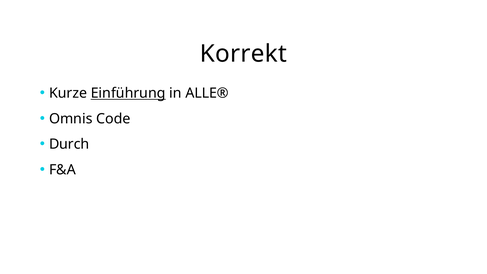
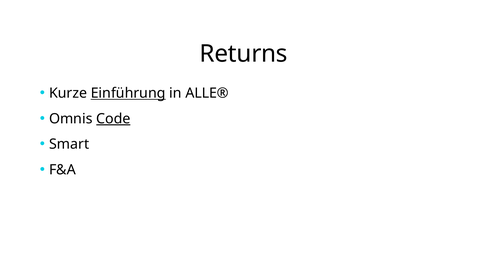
Korrekt: Korrekt -> Returns (244, 54)
Code underline: none -> present (113, 119)
Durch: Durch -> Smart (69, 144)
